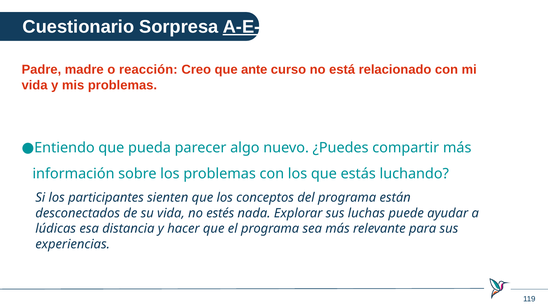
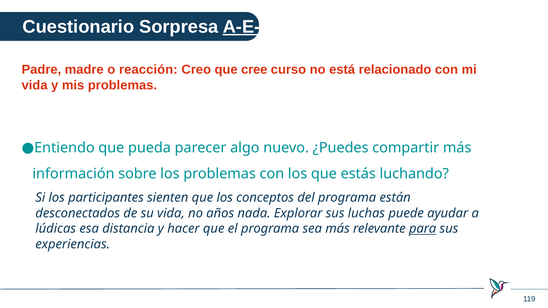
ante: ante -> cree (254, 70)
estés: estés -> años (220, 213)
para underline: none -> present (423, 229)
